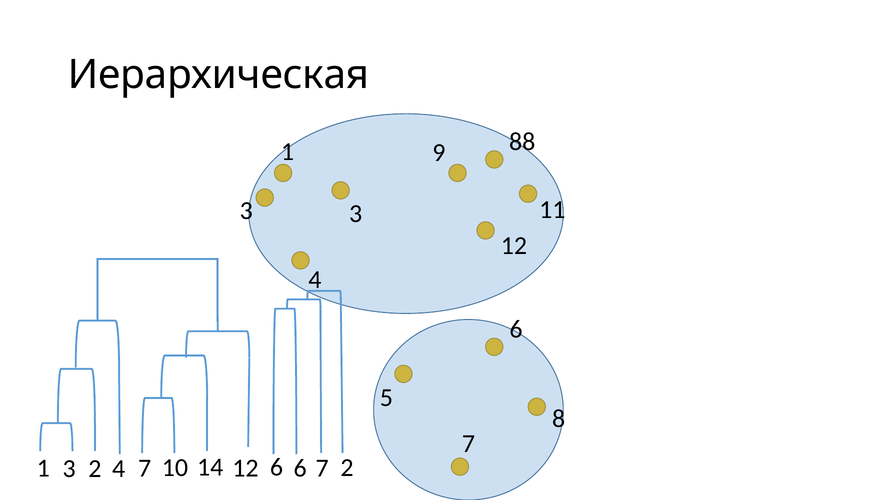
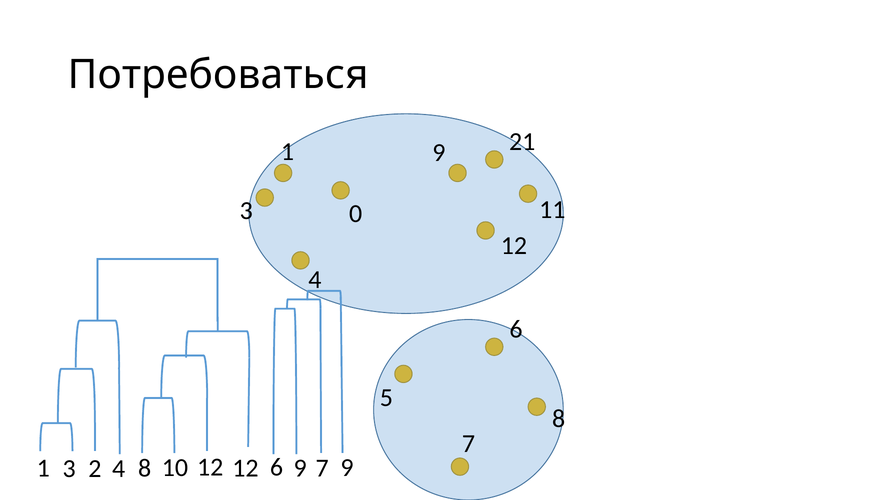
Иерархическая: Иерархическая -> Потребоваться (218, 75)
88: 88 -> 21 (522, 142)
3 3: 3 -> 0 (356, 214)
3 7: 7 -> 8 (145, 468)
10 14: 14 -> 12 (210, 467)
6 6: 6 -> 9 (300, 468)
2: 2 -> 9 (347, 468)
